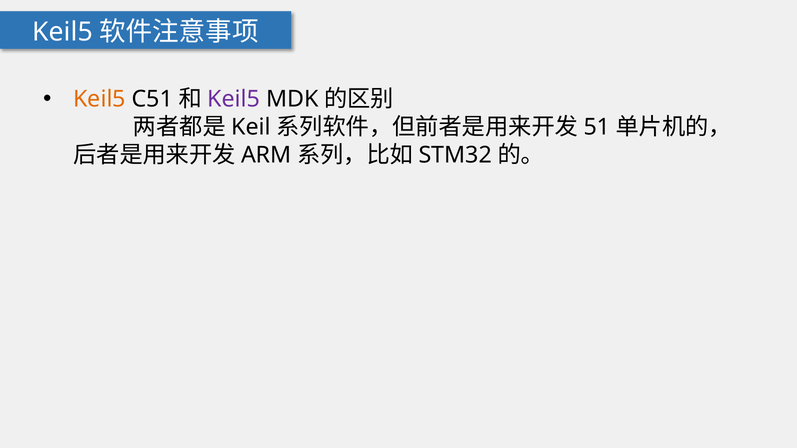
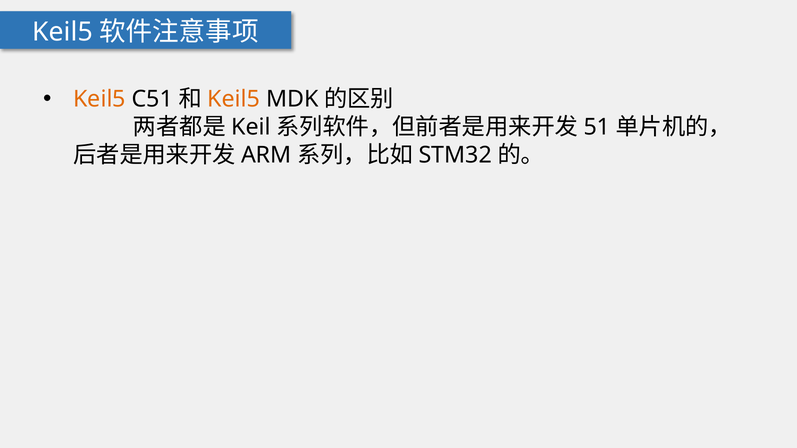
Keil5 colour: purple -> orange (234, 99)
